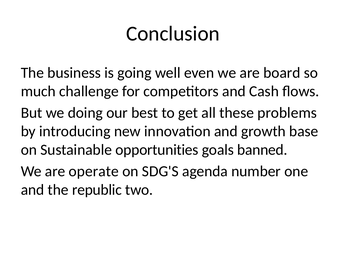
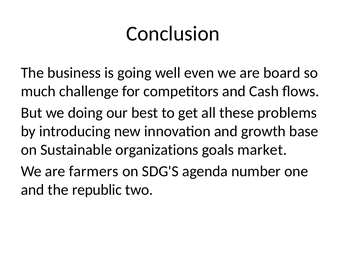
opportunities: opportunities -> organizations (157, 149)
banned: banned -> market (262, 149)
operate: operate -> farmers (94, 171)
